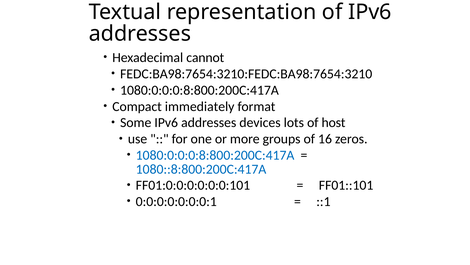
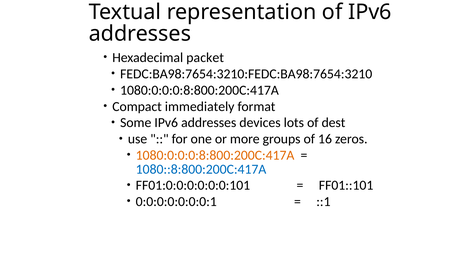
cannot: cannot -> packet (205, 58)
host: host -> dest (333, 122)
1080:0:0:0:8:800:200C:417A colour: blue -> orange (215, 155)
